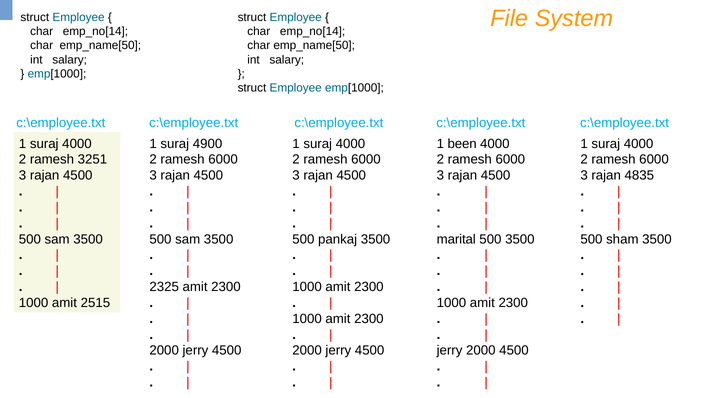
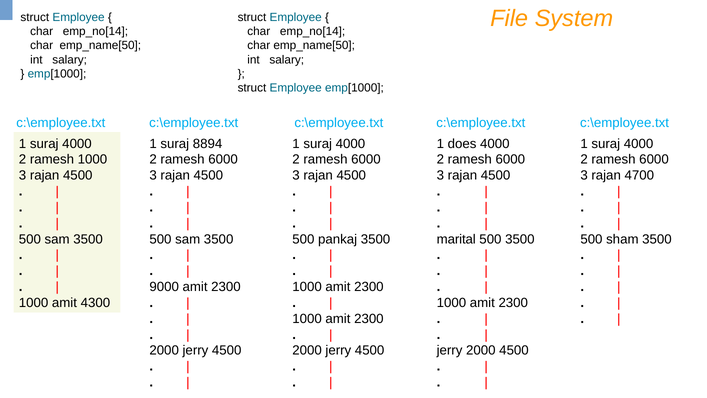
4900: 4900 -> 8894 (208, 144)
been: been -> does (462, 144)
ramesh 3251: 3251 -> 1000 (92, 159)
4835: 4835 -> 4700 (639, 175)
2325: 2325 -> 9000 (164, 287)
2515: 2515 -> 4300 (95, 303)
